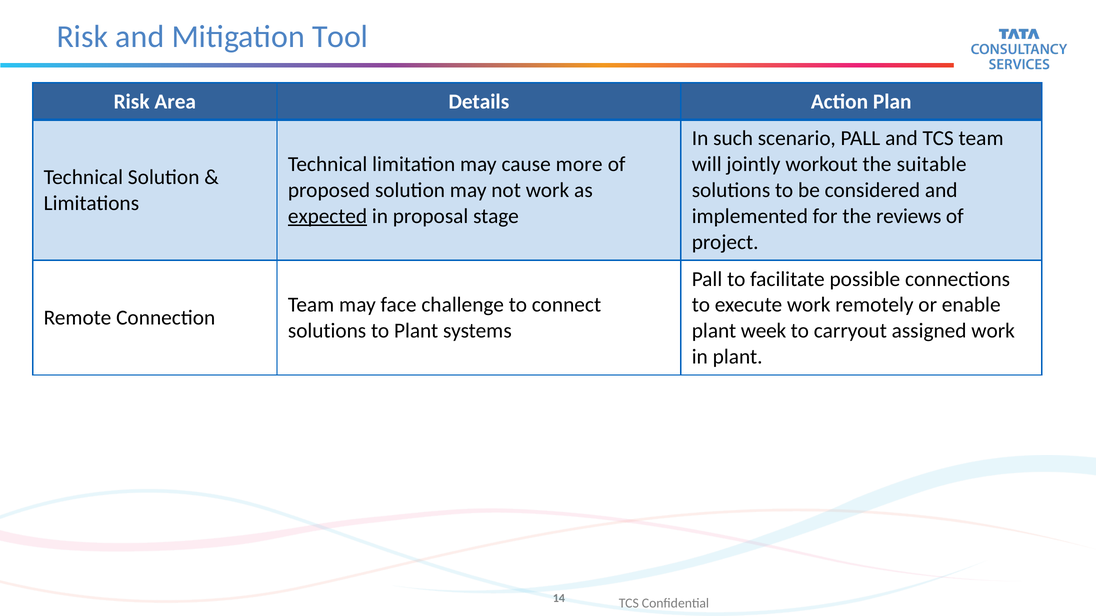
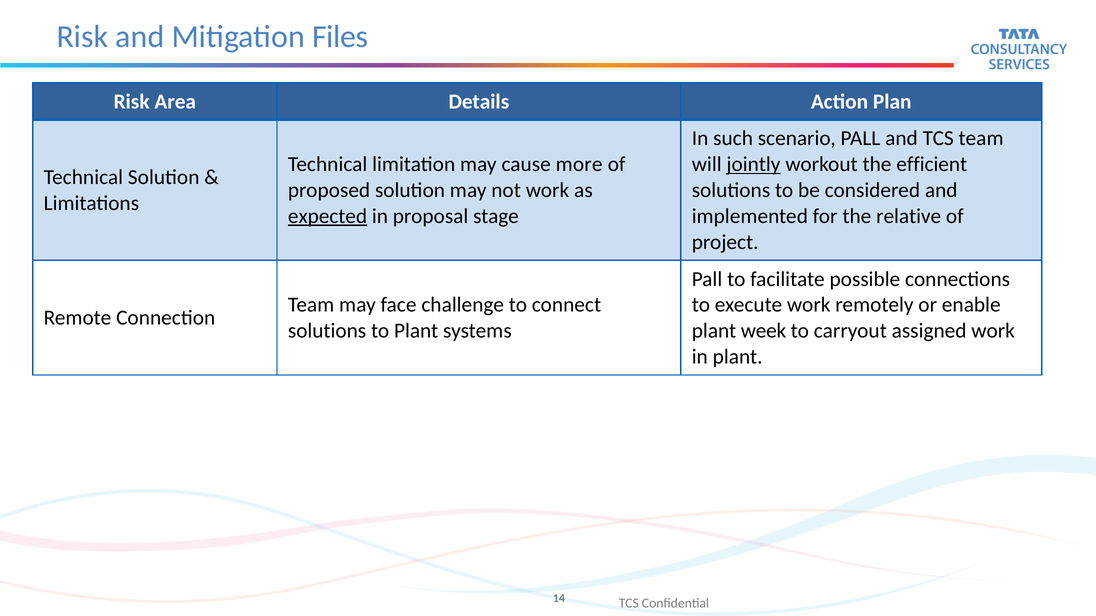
Tool: Tool -> Files (340, 37)
jointly underline: none -> present (753, 164)
suitable: suitable -> efficient (932, 164)
reviews: reviews -> relative (909, 216)
